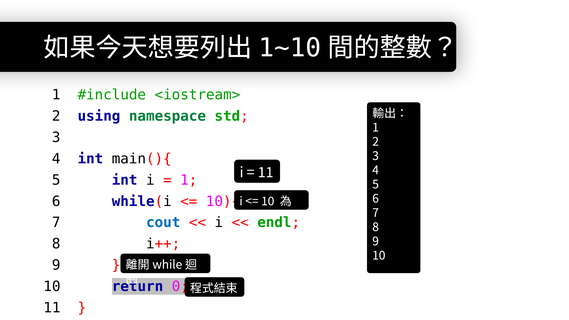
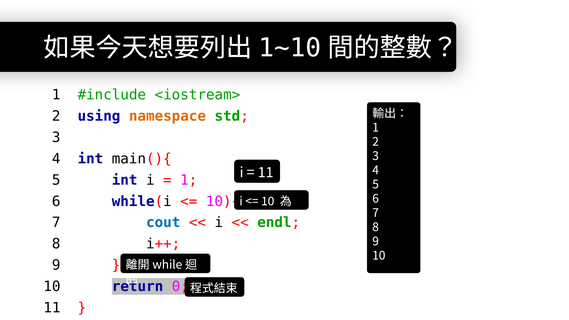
namespace colour: green -> orange (167, 116)
